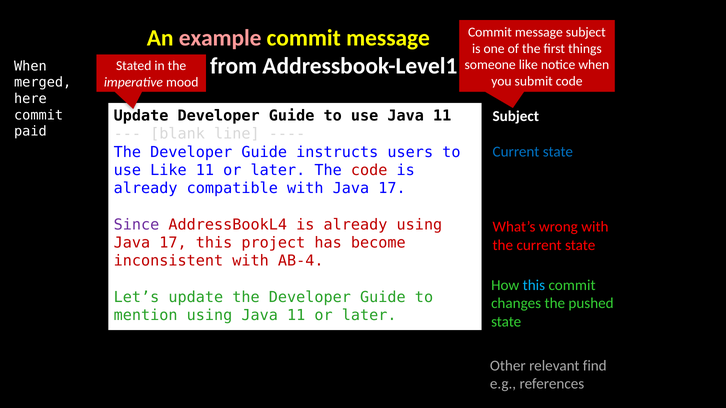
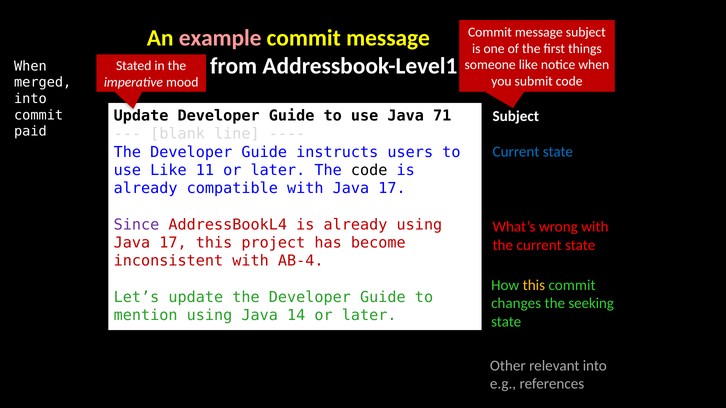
here: here -> into (30, 99)
use Java 11: 11 -> 71 (442, 116)
code colour: red -> black (369, 170)
this colour: light blue -> yellow (534, 286)
pushed: pushed -> seeking (591, 304)
using Java 11: 11 -> 14 (296, 316)
relevant find: find -> into (595, 366)
